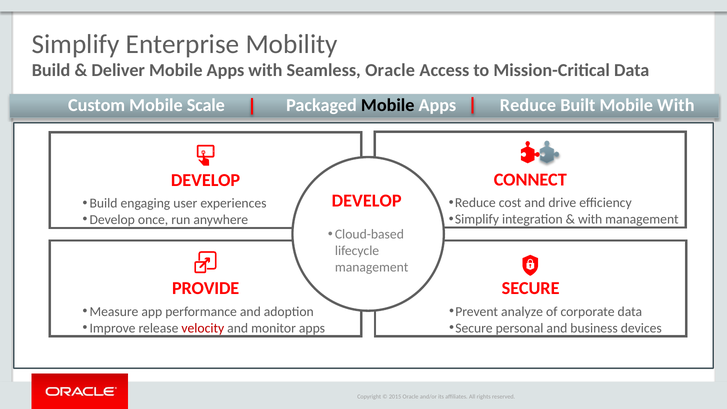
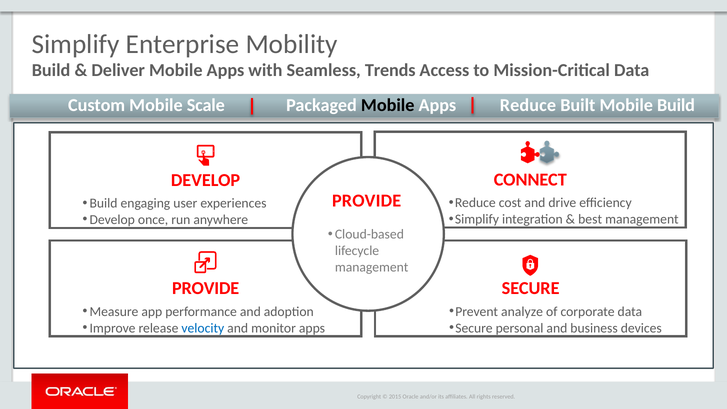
Seamless Oracle: Oracle -> Trends (390, 70)
Mobile With: With -> Build (676, 105)
DEVELOP: DEVELOP -> PROVIDE (367, 201)
with: with -> best (590, 219)
velocity colour: red -> blue (203, 328)
